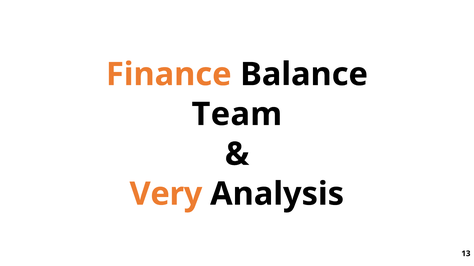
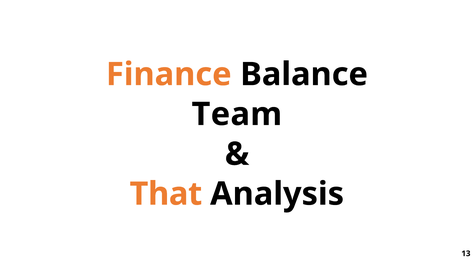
Very: Very -> That (166, 194)
